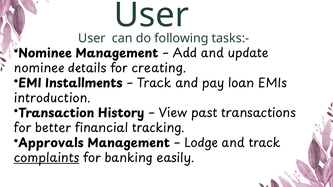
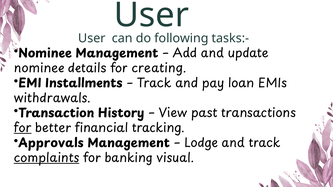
introduction: introduction -> withdrawals (52, 98)
for underline: none -> present (23, 128)
easily: easily -> visual (175, 158)
